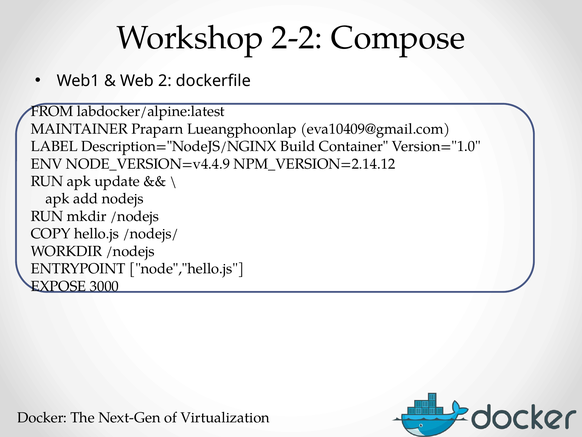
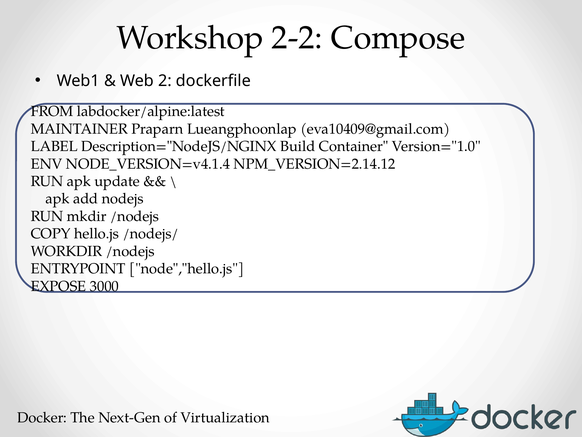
NODE_VERSION=v4.4.9: NODE_VERSION=v4.4.9 -> NODE_VERSION=v4.1.4 (148, 164)
